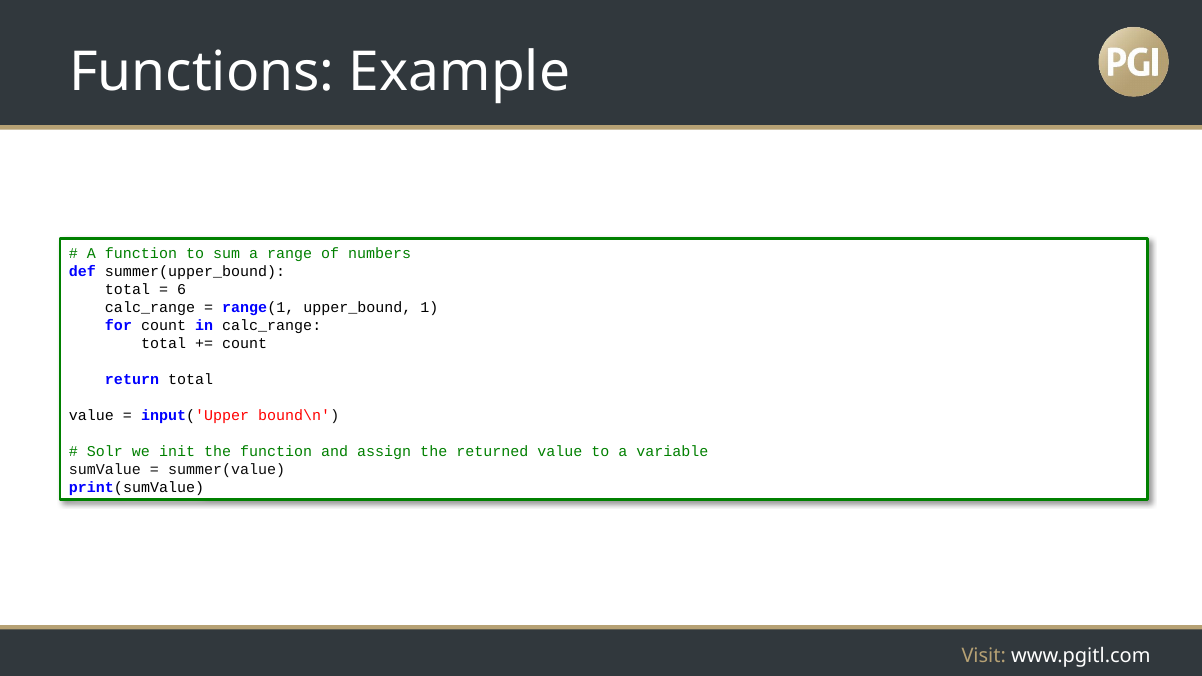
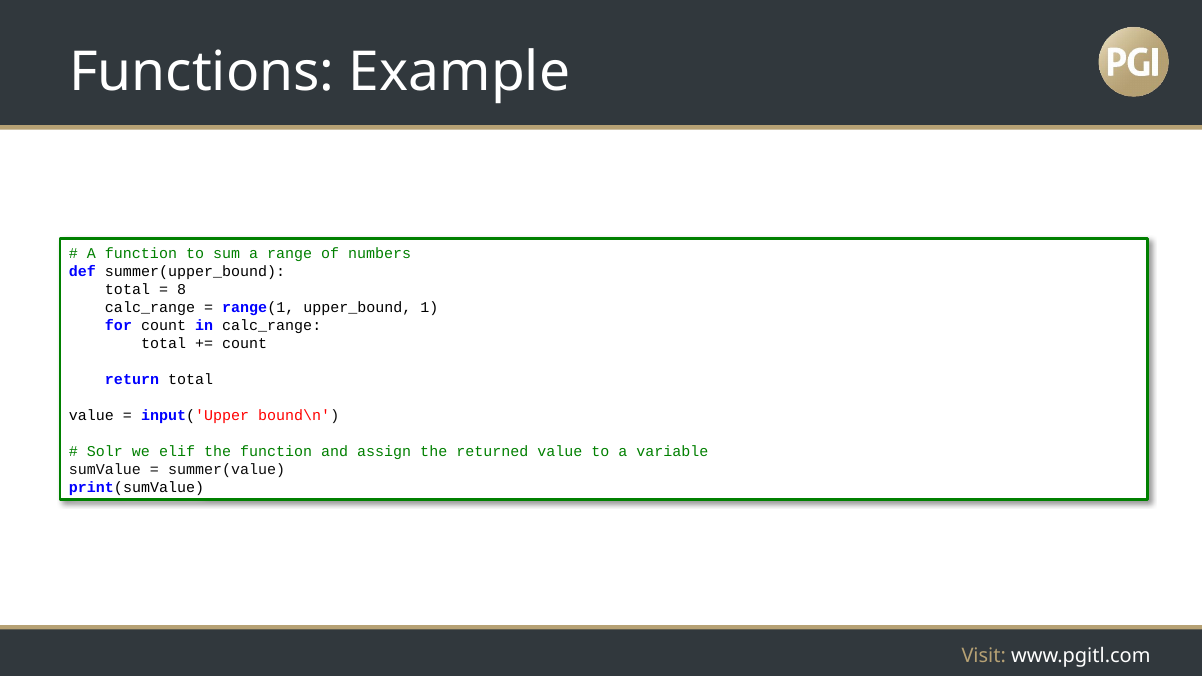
6: 6 -> 8 (182, 289)
init: init -> elif (177, 451)
